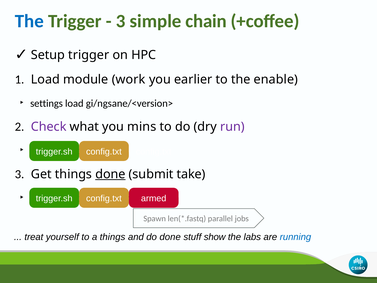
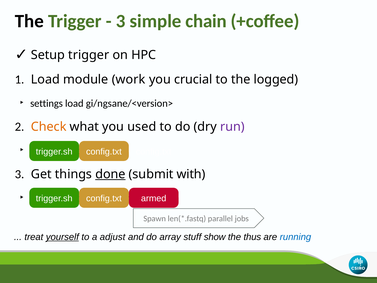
The colour: blue -> black (29, 21)
earlier: earlier -> crucial (193, 79)
enable: enable -> logged (276, 79)
Check colour: purple -> orange (49, 127)
mins: mins -> used (142, 127)
take: take -> with (191, 174)
yourself underline: none -> present (62, 237)
a things: things -> adjust (113, 237)
do done: done -> array (170, 237)
labs: labs -> thus (252, 237)
